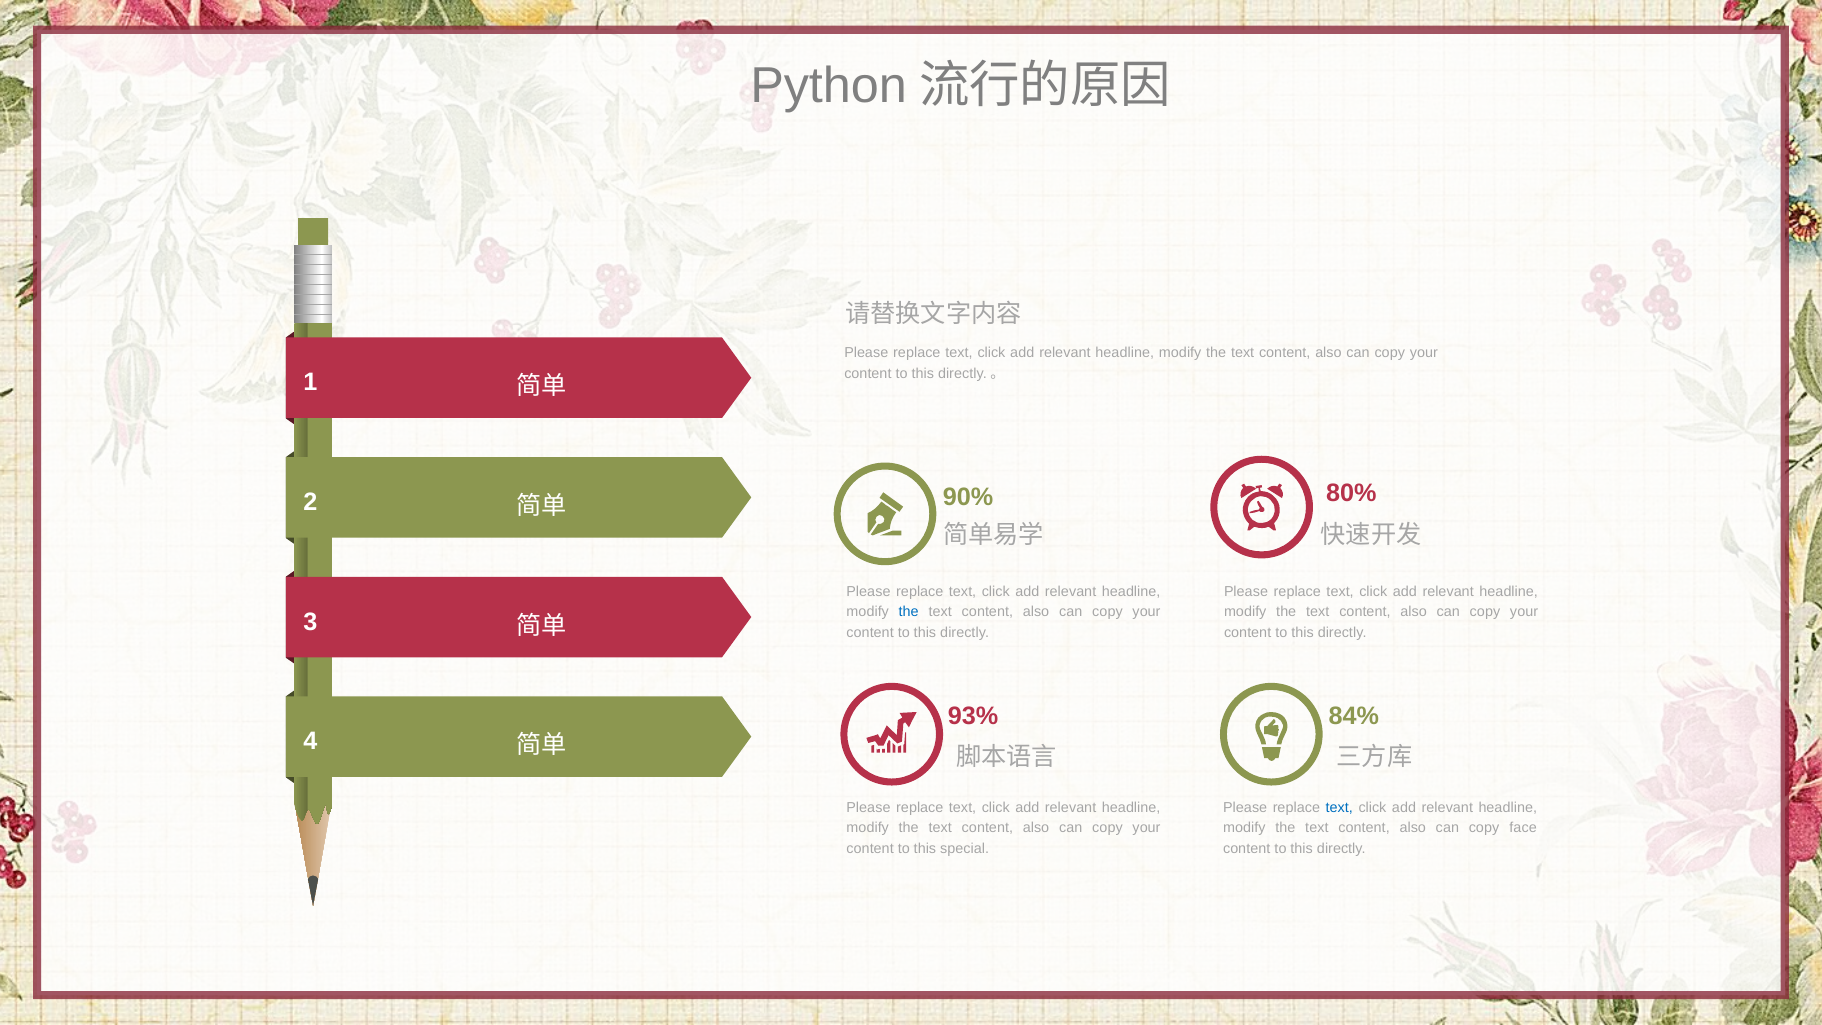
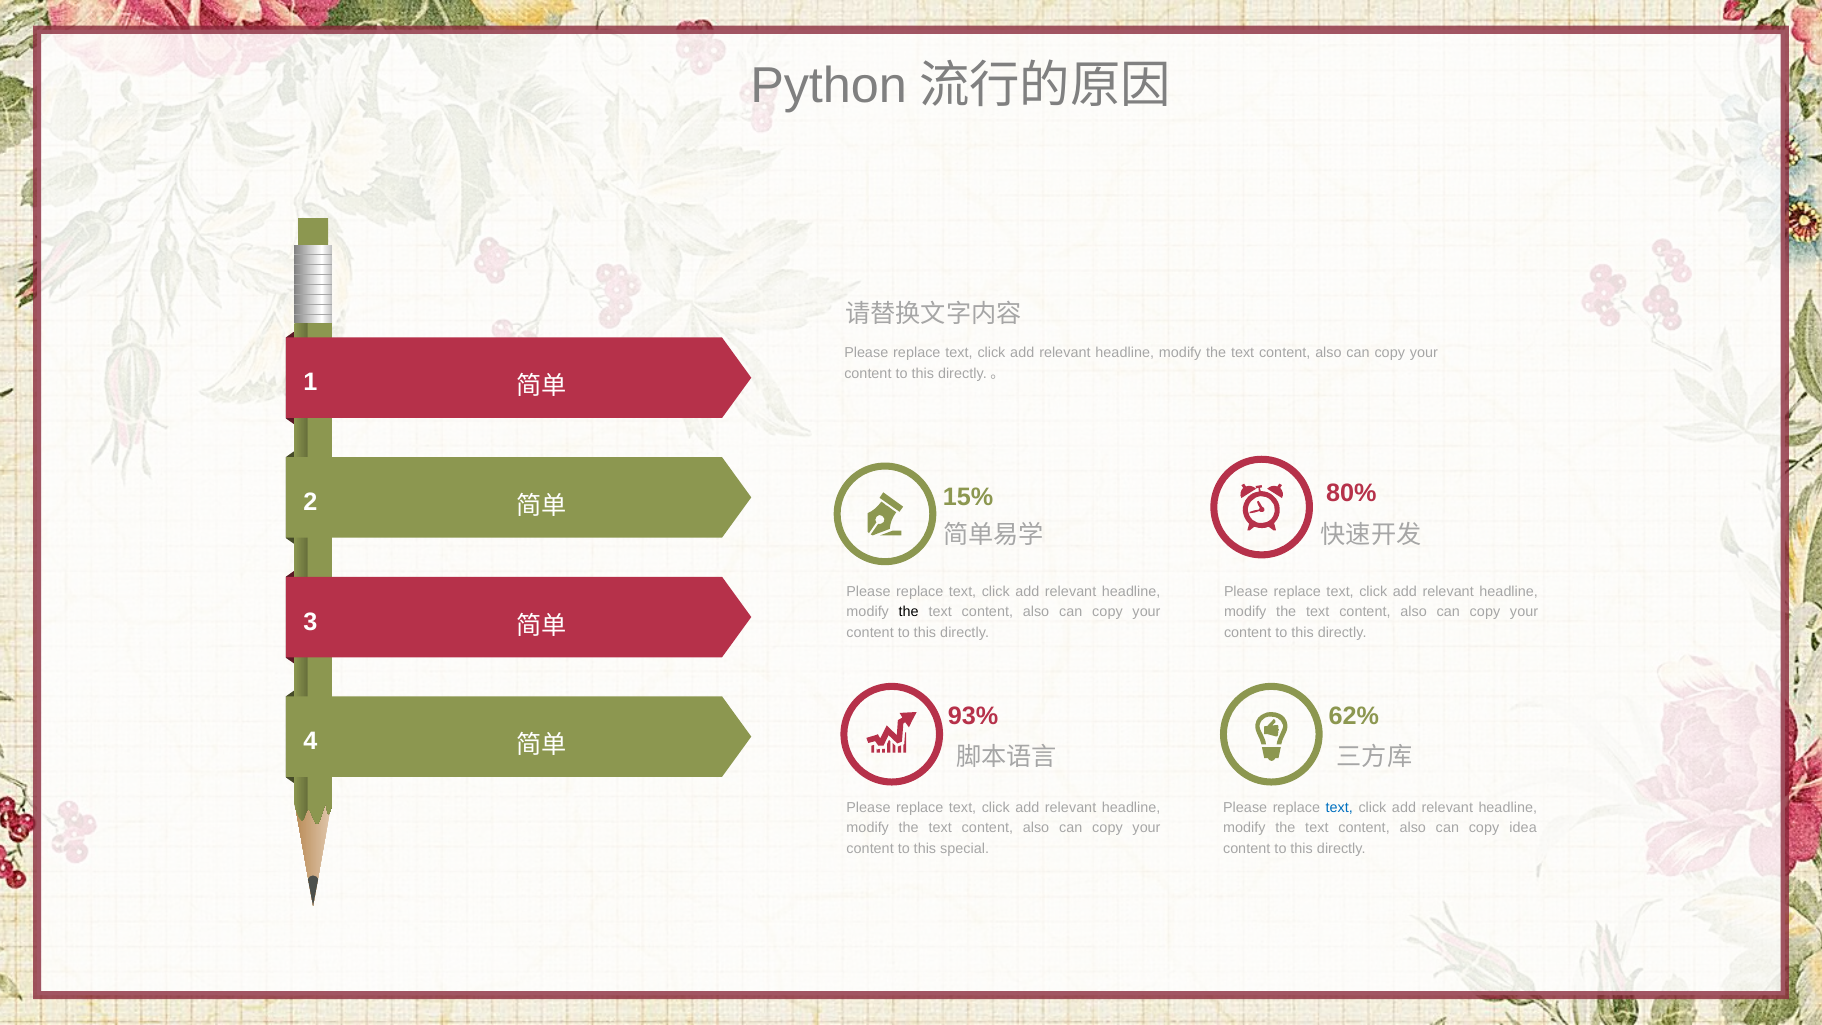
90%: 90% -> 15% (968, 497)
the colour: blue -> black (909, 612)
84%: 84% -> 62% (1354, 716)
face: face -> idea (1523, 828)
